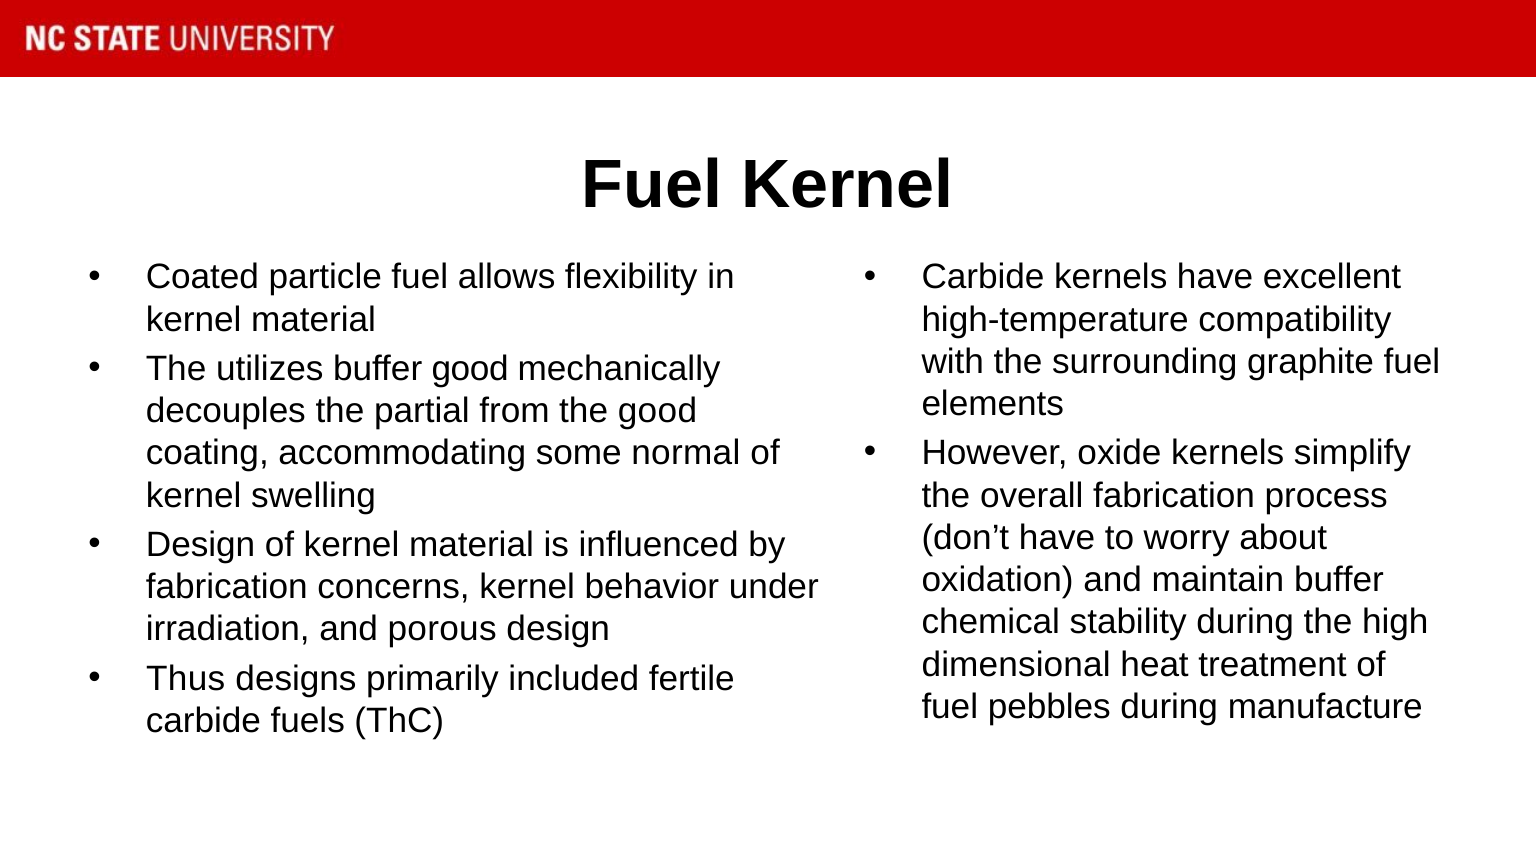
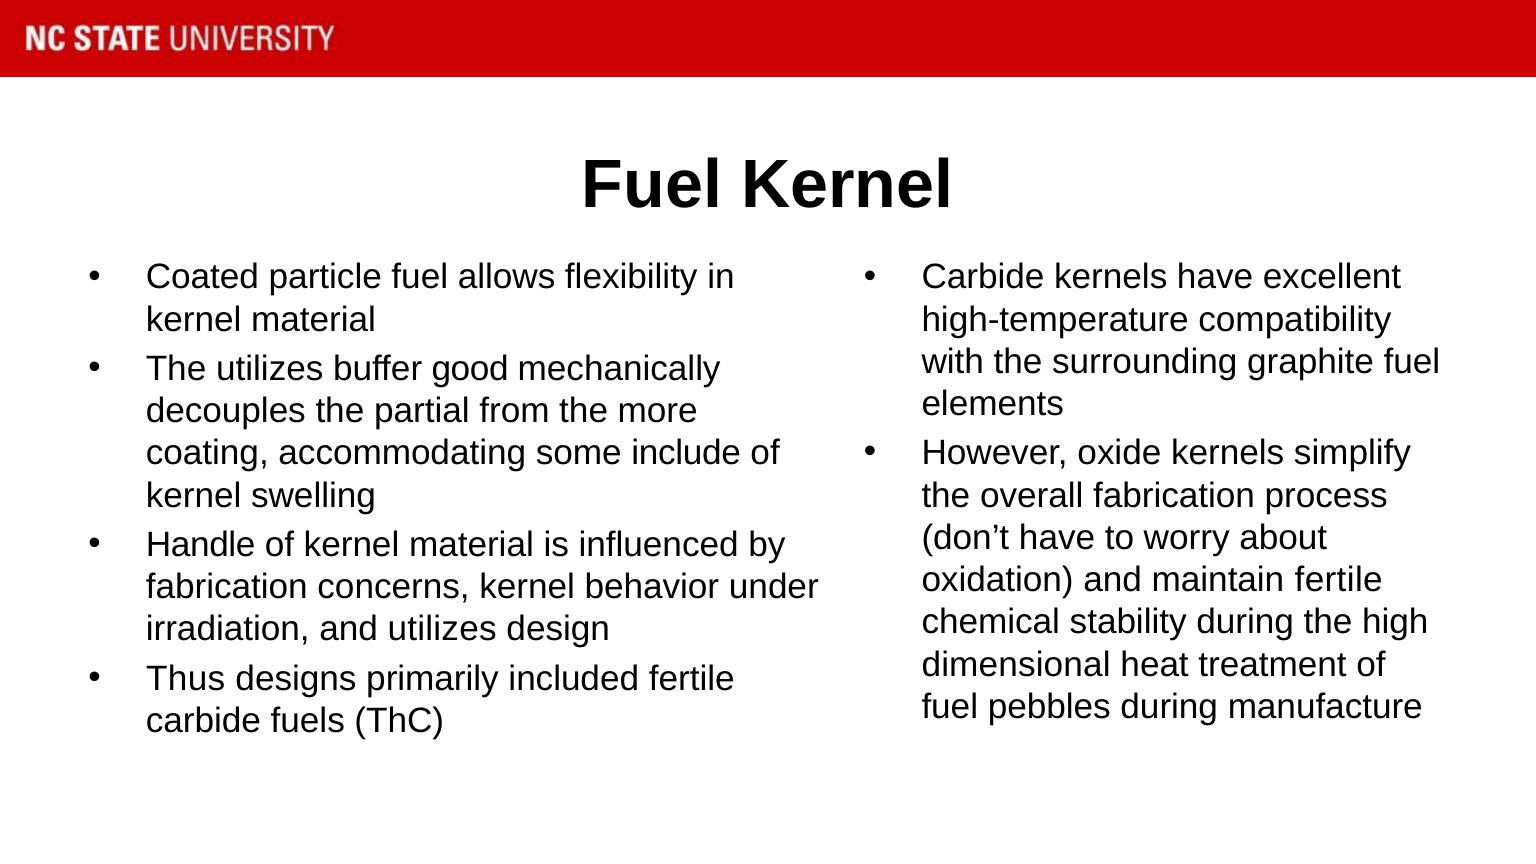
the good: good -> more (658, 411)
normal: normal -> include (686, 453)
Design: Design -> Handle (201, 545)
maintain buffer: buffer -> fertile (1339, 580)
and porous: porous -> utilizes (442, 629)
